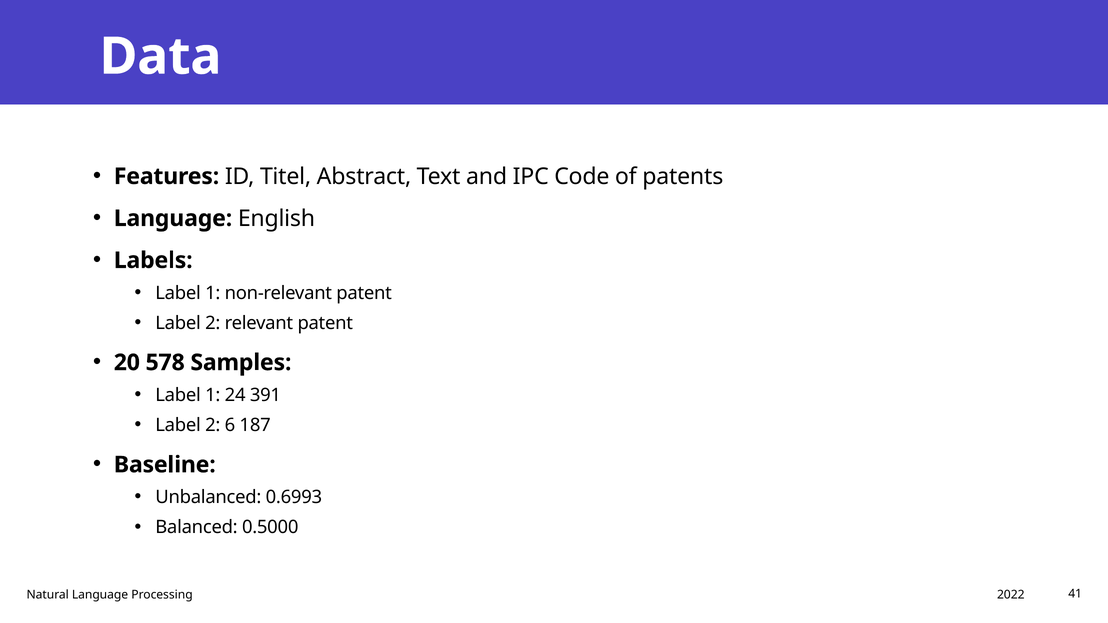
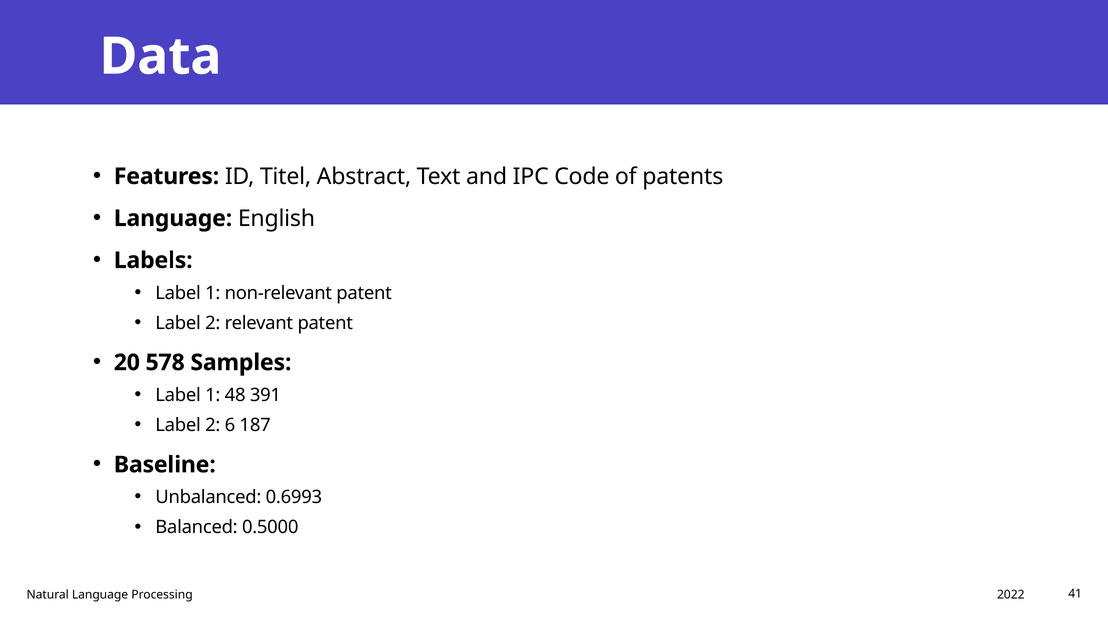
24: 24 -> 48 (235, 395)
